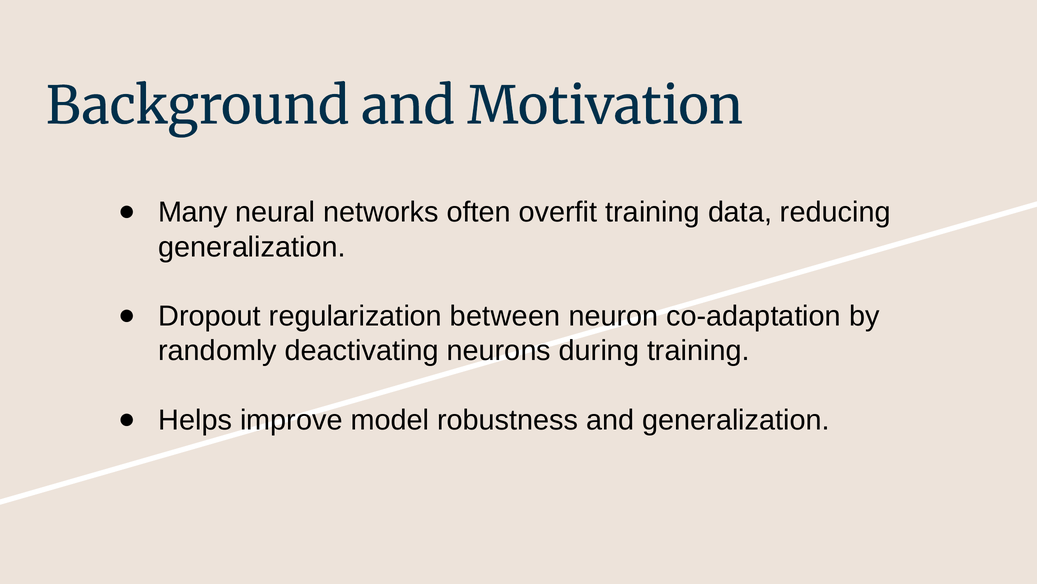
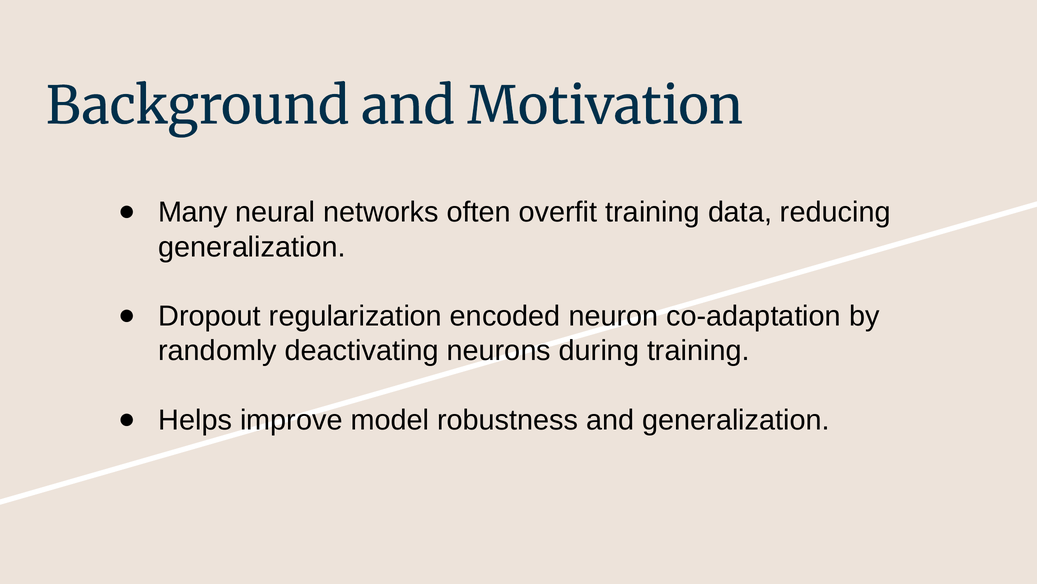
between: between -> encoded (505, 316)
